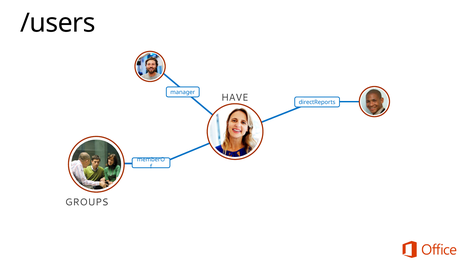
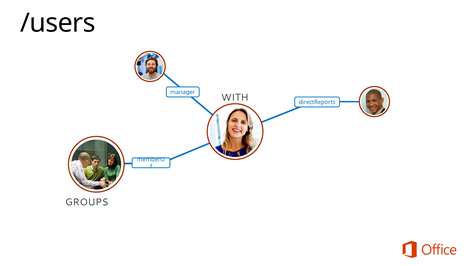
HAVE: HAVE -> WITH (235, 98)
